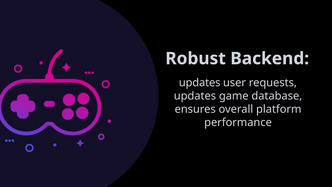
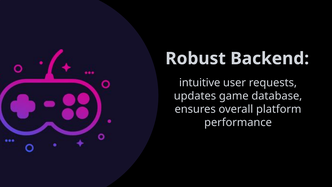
updates: updates -> intuitive (200, 83)
